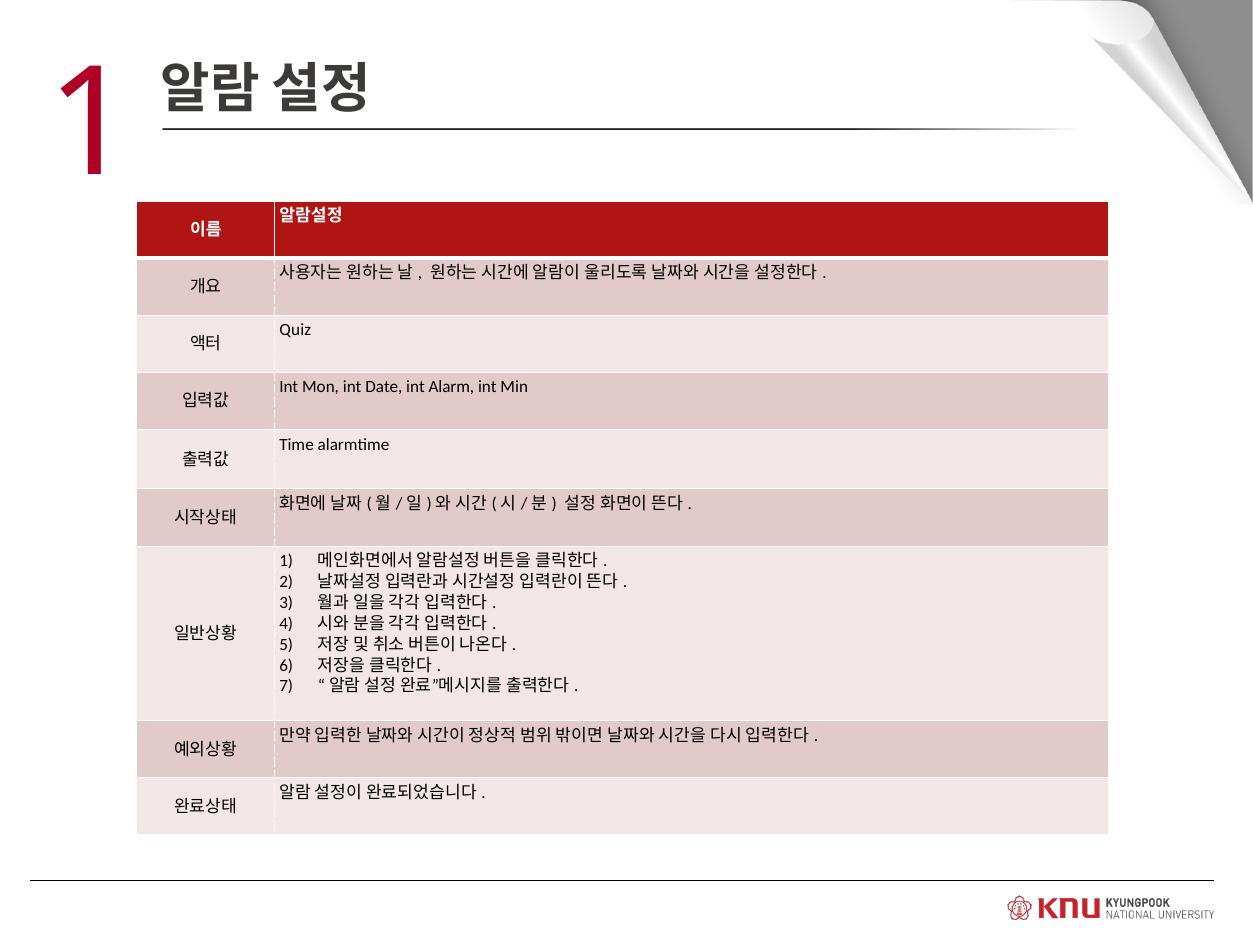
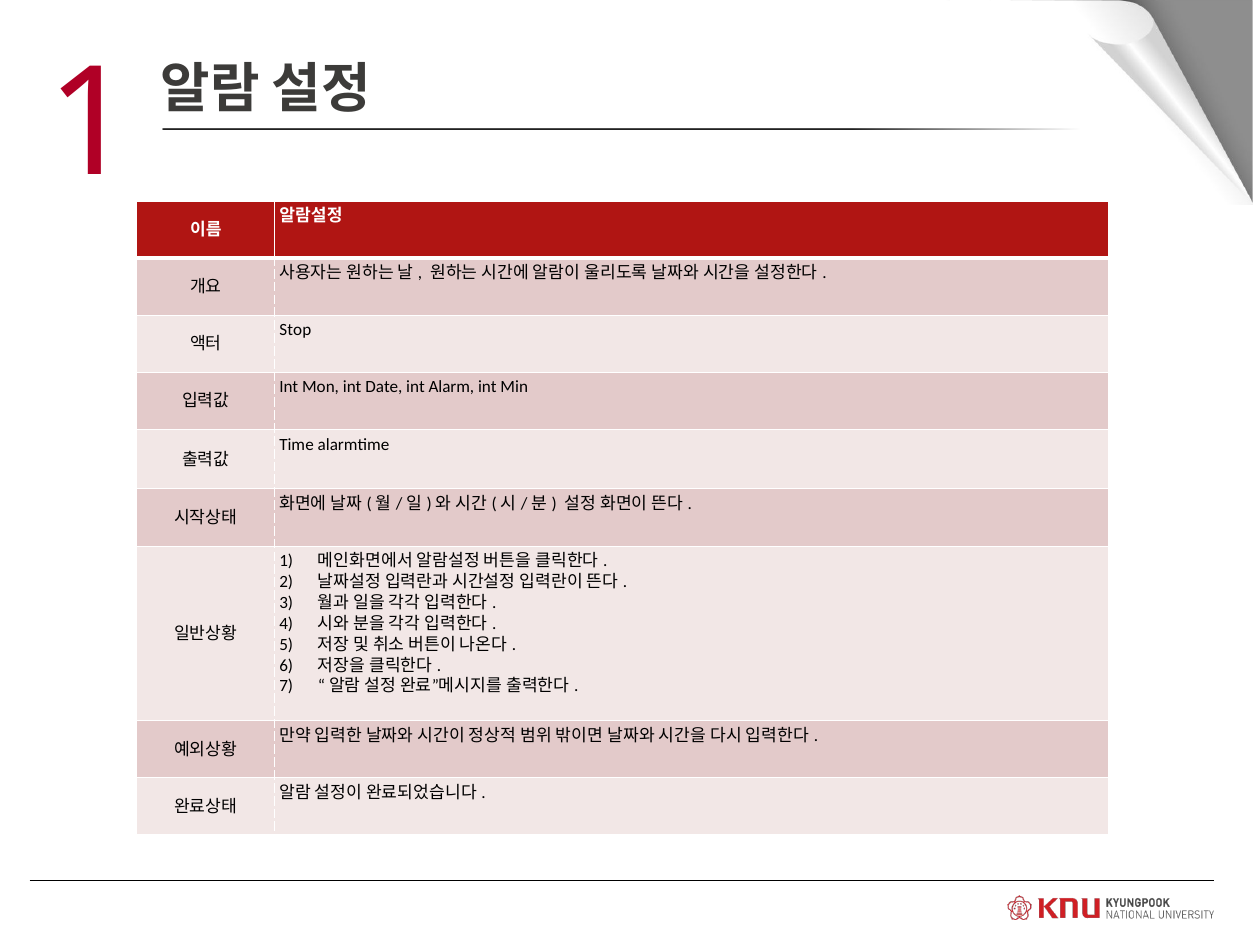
Quiz: Quiz -> Stop (295, 330)
